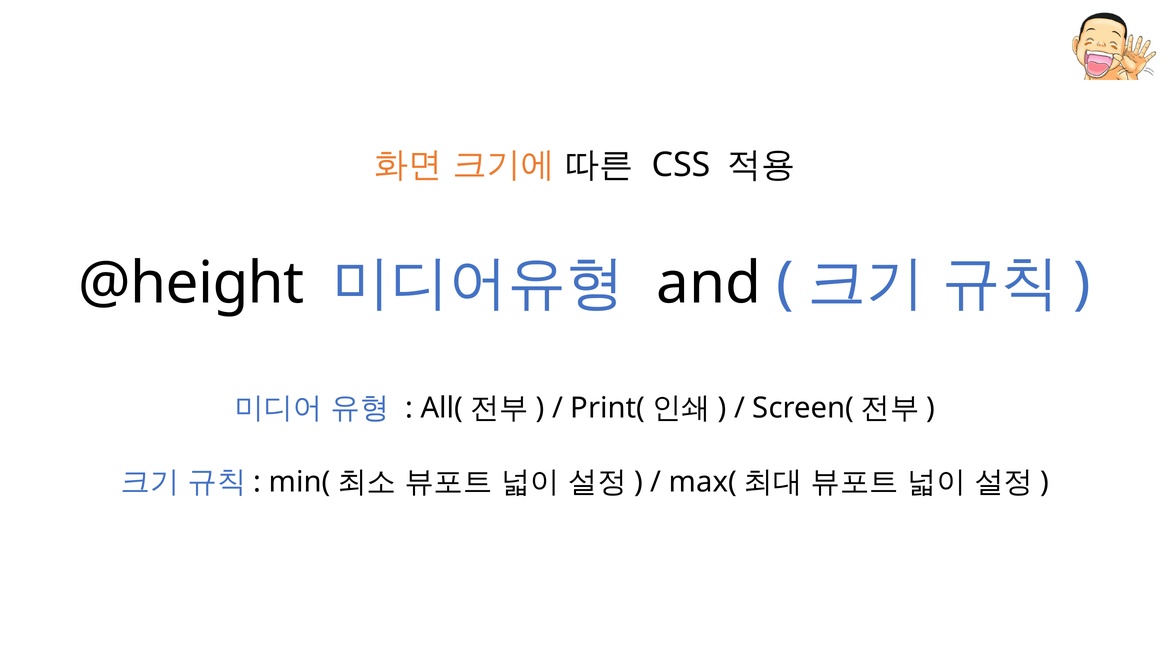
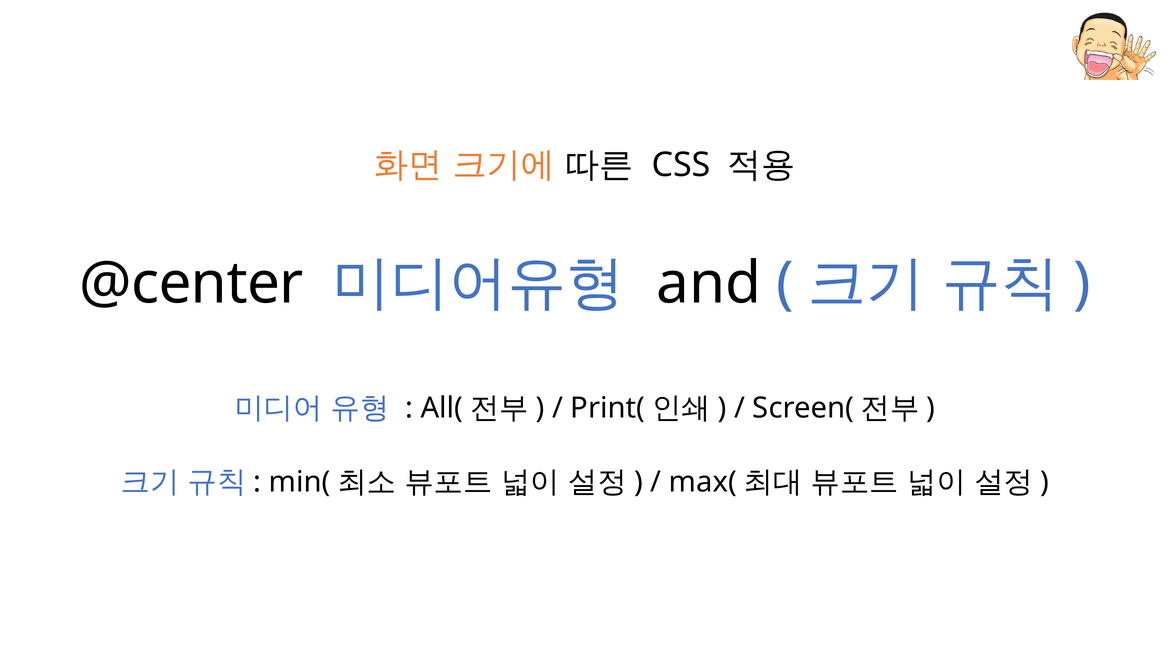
@height: @height -> @center (191, 283)
